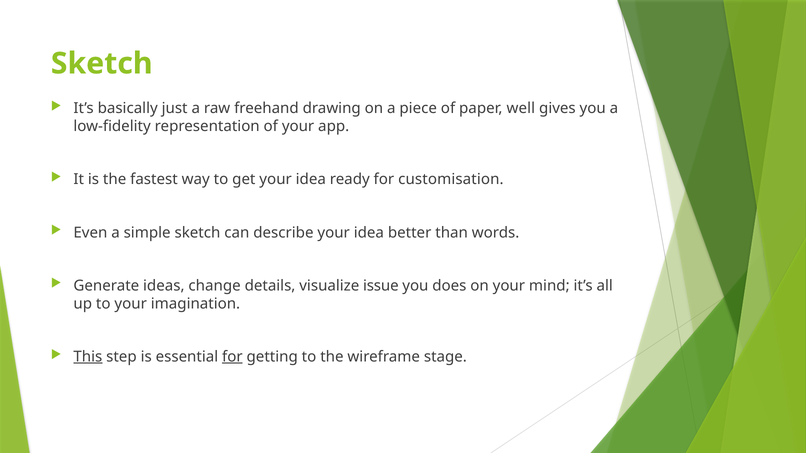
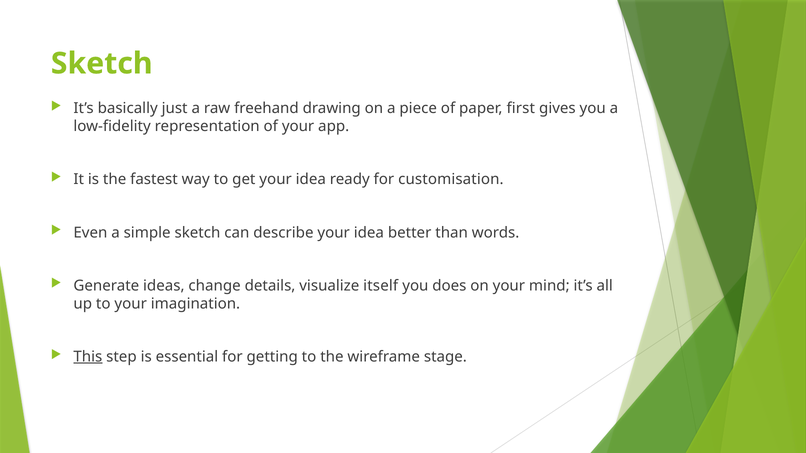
well: well -> first (521, 108)
issue: issue -> itself (381, 286)
for underline: present -> none (232, 357)
